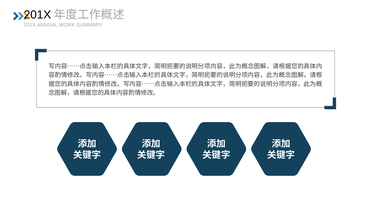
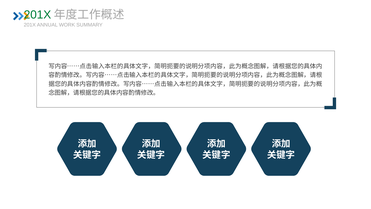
201X colour: black -> green (37, 15)
